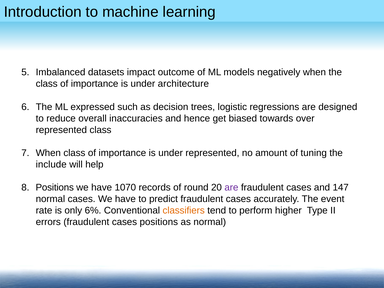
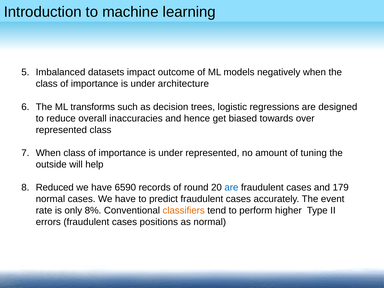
expressed: expressed -> transforms (93, 107)
include: include -> outside (51, 164)
Positions: Positions -> Reduced (55, 188)
1070: 1070 -> 6590 (125, 188)
are colour: purple -> blue (231, 188)
147: 147 -> 179 (341, 188)
6%: 6% -> 8% (93, 211)
